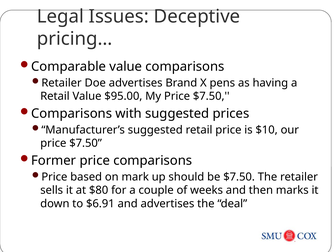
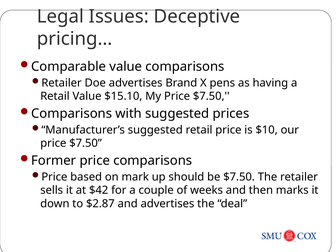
$95.00: $95.00 -> $15.10 (123, 96)
$80: $80 -> $42 (99, 190)
$6.91: $6.91 -> $2.87 (100, 204)
